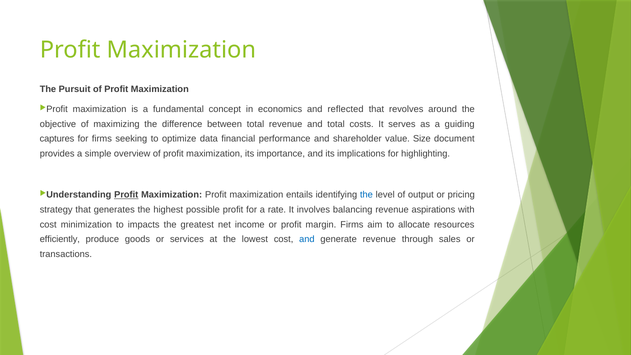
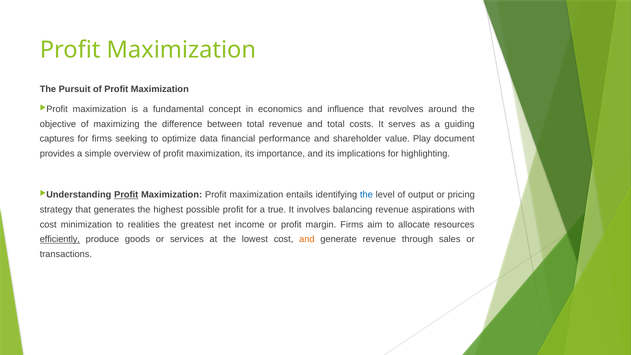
reflected: reflected -> influence (346, 109)
Size: Size -> Play (422, 139)
rate: rate -> true (277, 210)
impacts: impacts -> realities (144, 224)
efficiently underline: none -> present (60, 239)
and colour: blue -> orange (307, 239)
